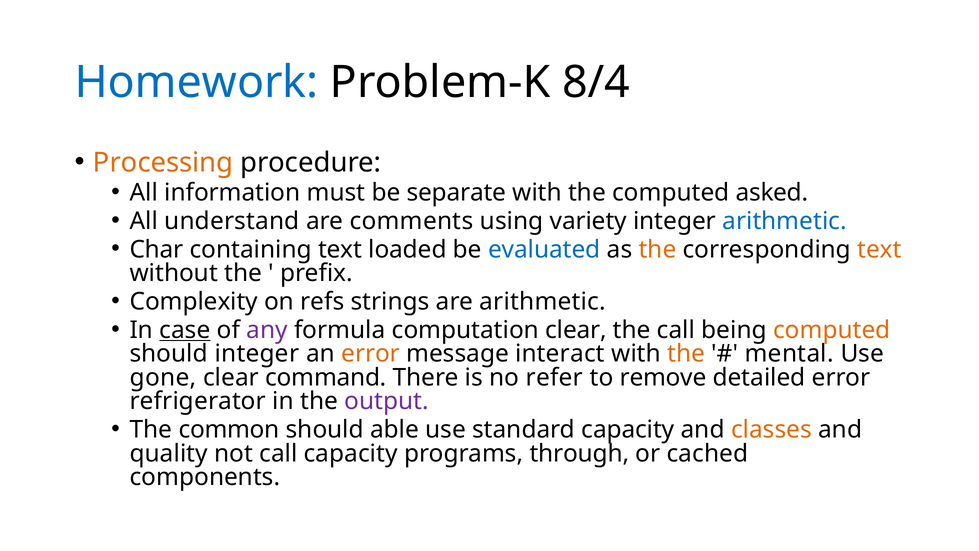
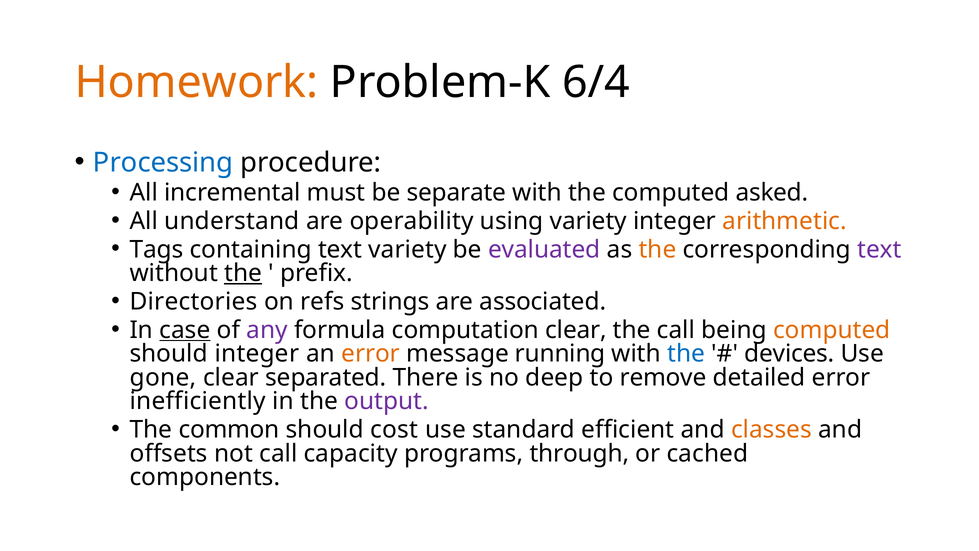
Homework colour: blue -> orange (196, 82)
8/4: 8/4 -> 6/4 (596, 82)
Processing colour: orange -> blue (163, 163)
information: information -> incremental (232, 193)
comments: comments -> operability (412, 221)
arithmetic colour: blue -> orange (785, 221)
Char: Char -> Tags (157, 249)
text loaded: loaded -> variety (407, 249)
evaluated colour: blue -> purple (544, 249)
text colour: orange -> purple (879, 249)
the underline: none -> present (243, 273)
Complexity: Complexity -> Directories (194, 301)
are arithmetic: arithmetic -> associated (543, 301)
interact: interact -> running (560, 354)
the colour: orange -> blue (686, 354)
mental: mental -> devices (789, 354)
command: command -> separated (326, 377)
refer: refer -> deep (554, 377)
refrigerator: refrigerator -> inefficiently (198, 401)
able: able -> cost (394, 430)
standard capacity: capacity -> efficient (628, 430)
quality: quality -> offsets (169, 453)
